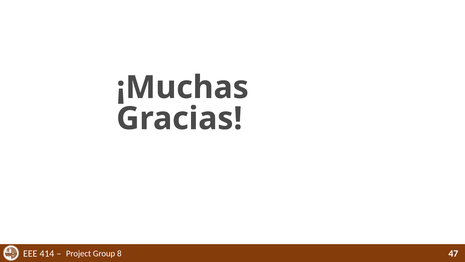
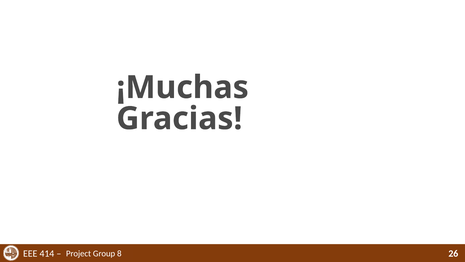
47: 47 -> 26 (453, 253)
